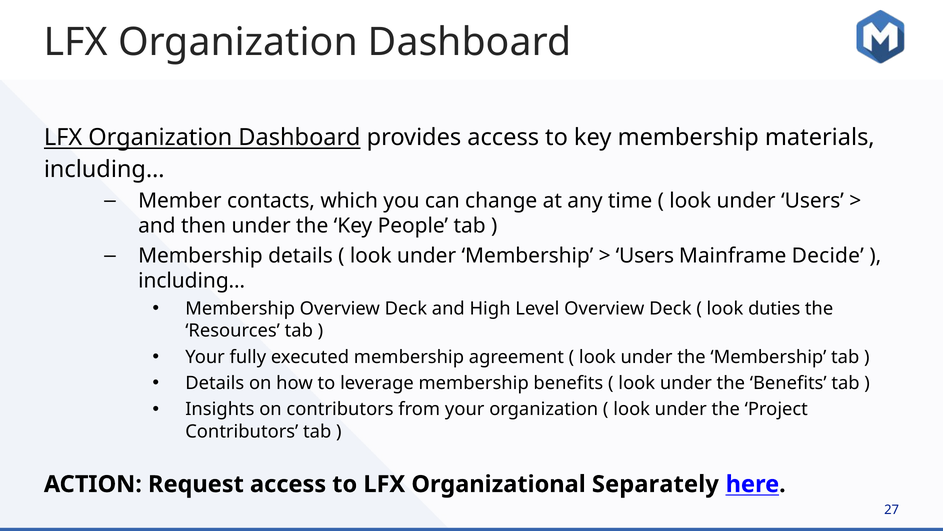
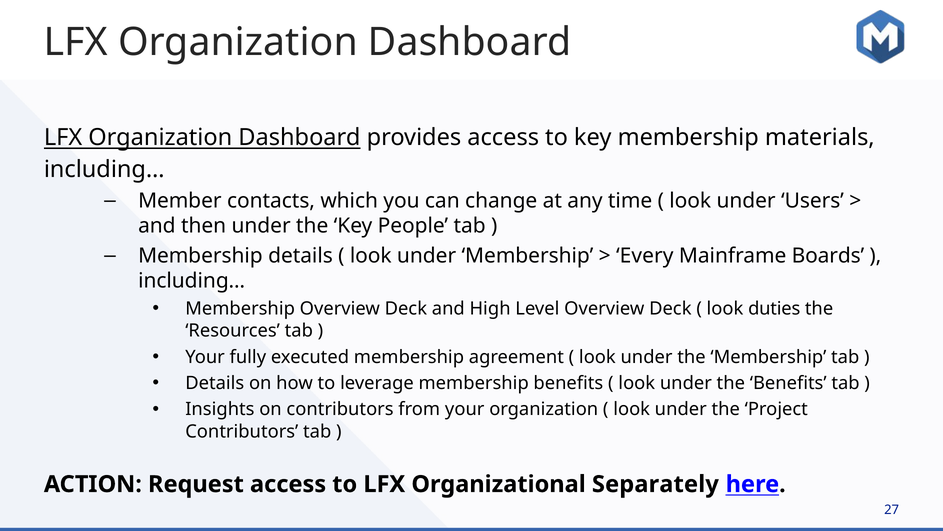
Users: Users -> Every (645, 256)
Decide: Decide -> Boards (828, 256)
